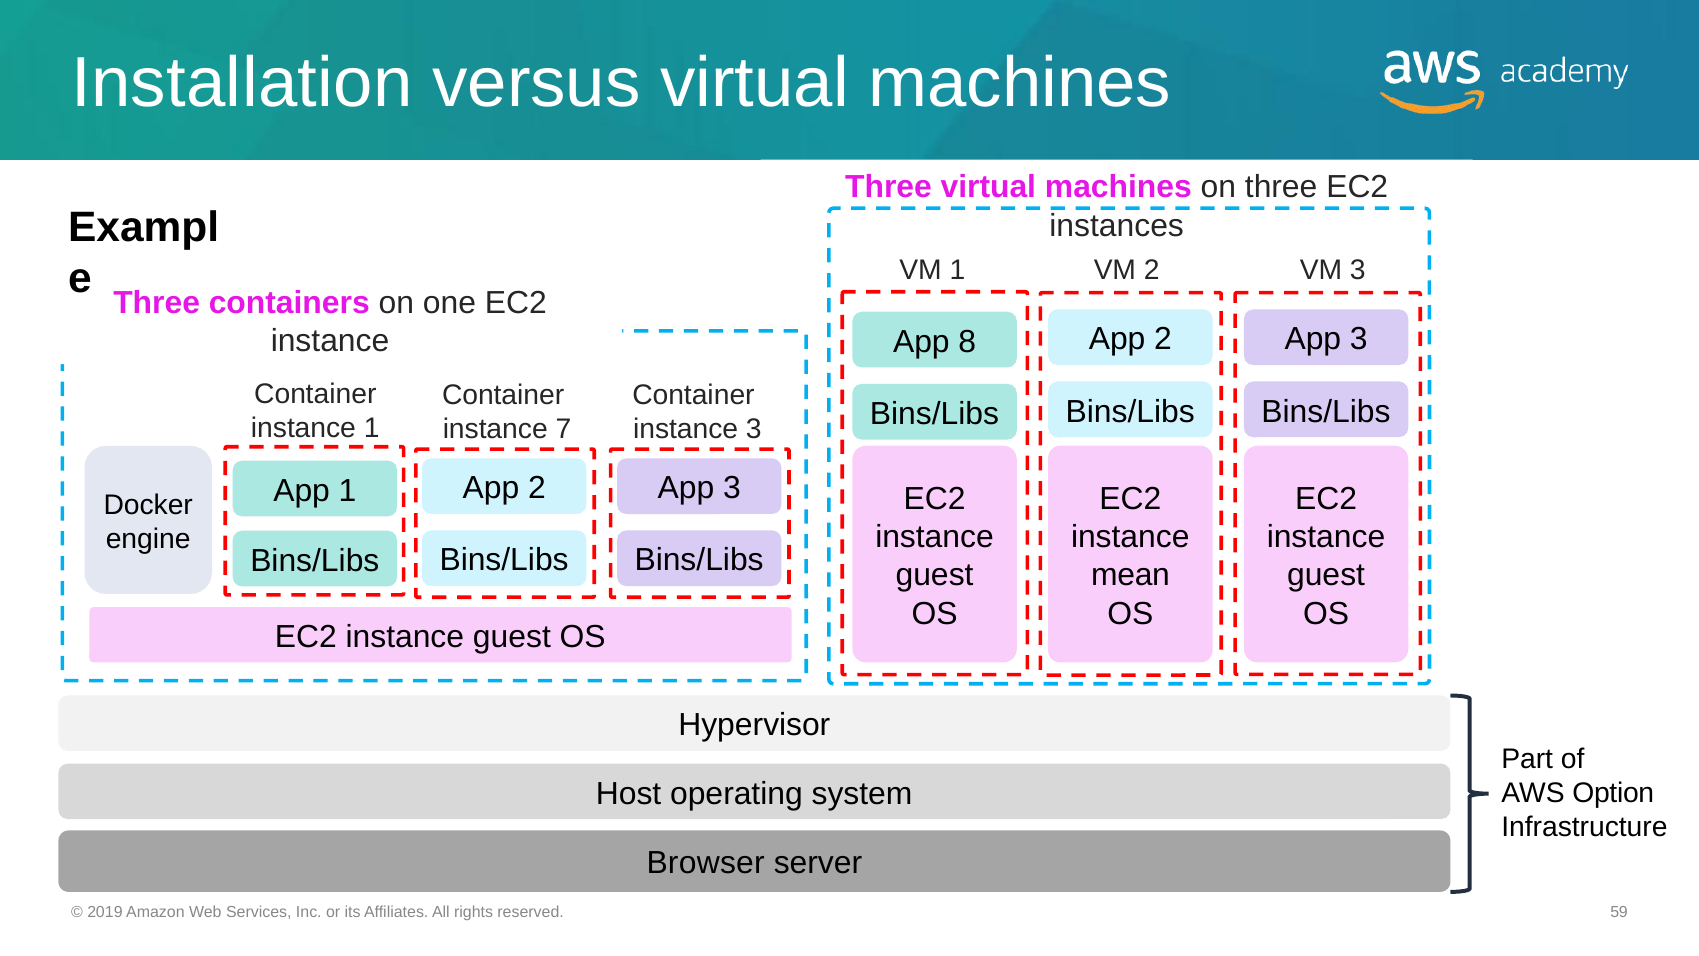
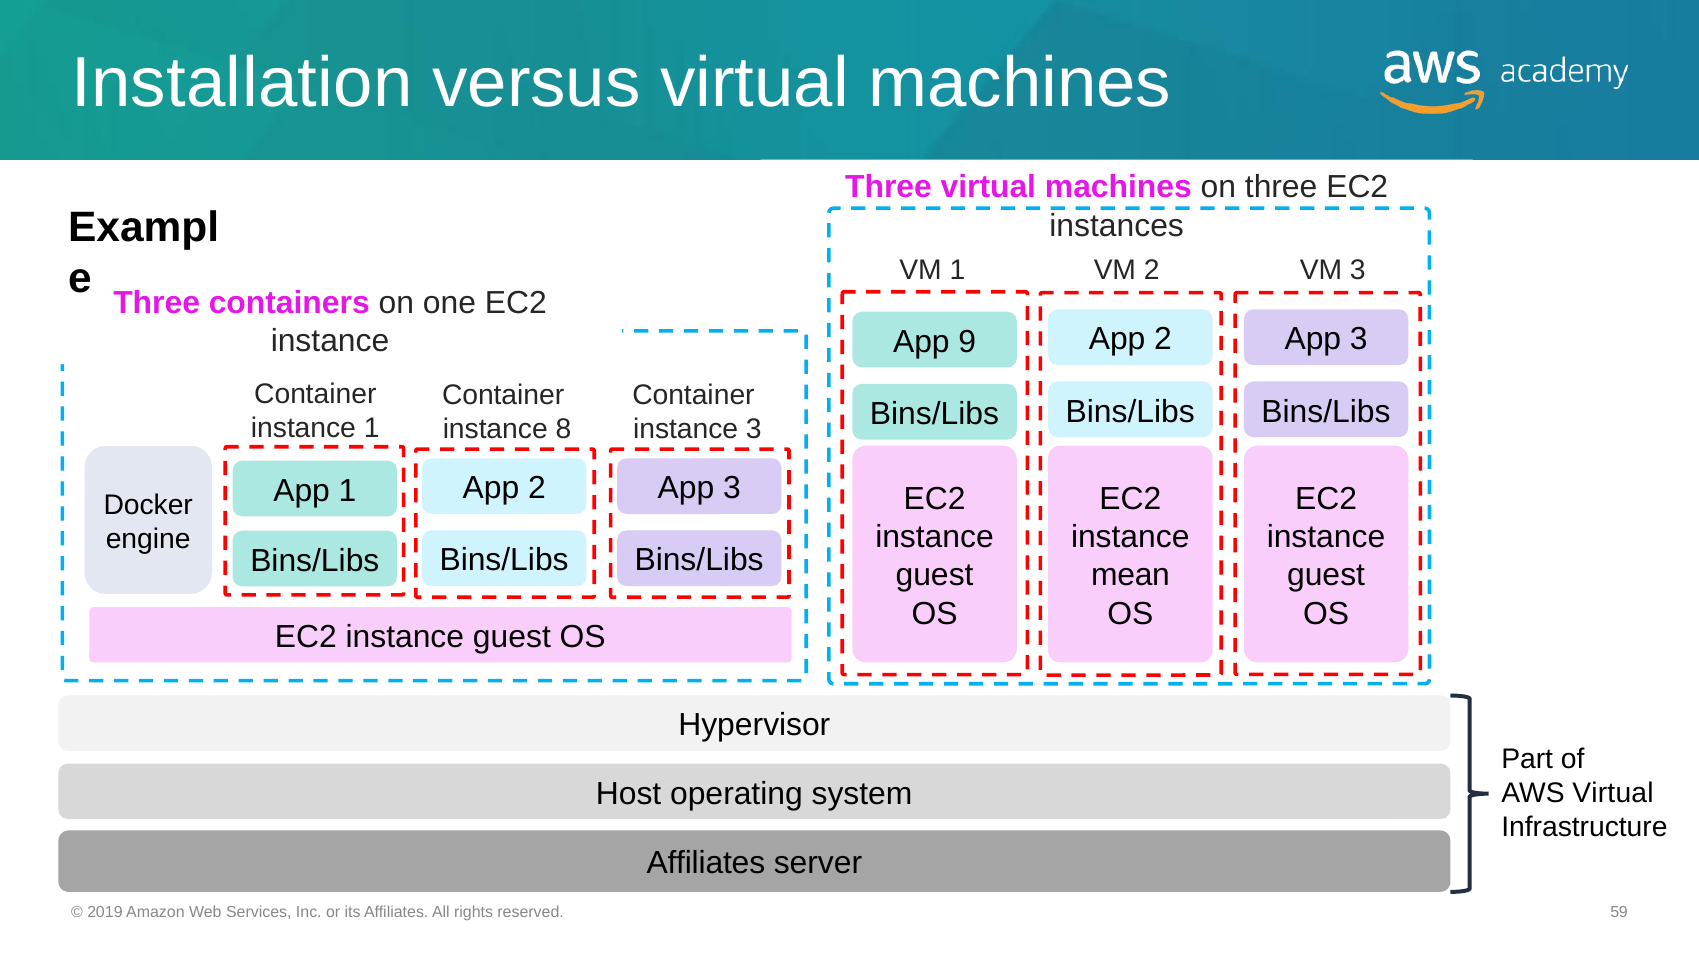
8: 8 -> 9 (967, 342)
7: 7 -> 8 (563, 429)
AWS Option: Option -> Virtual (1613, 793)
Browser: Browser -> Affiliates (706, 863)
